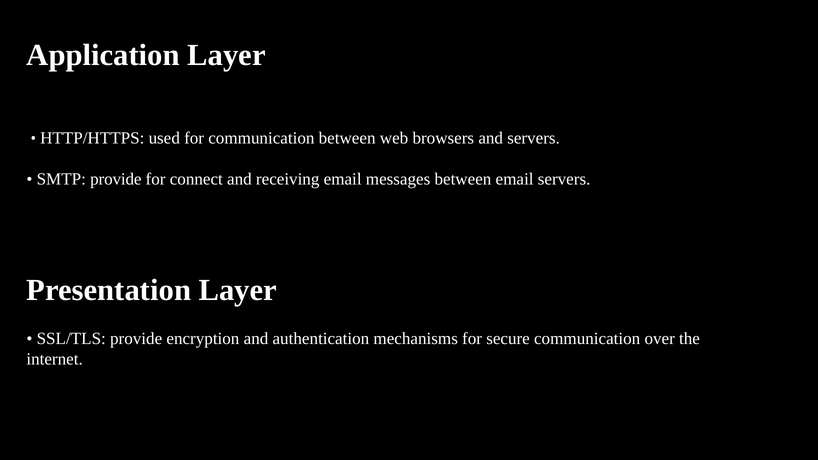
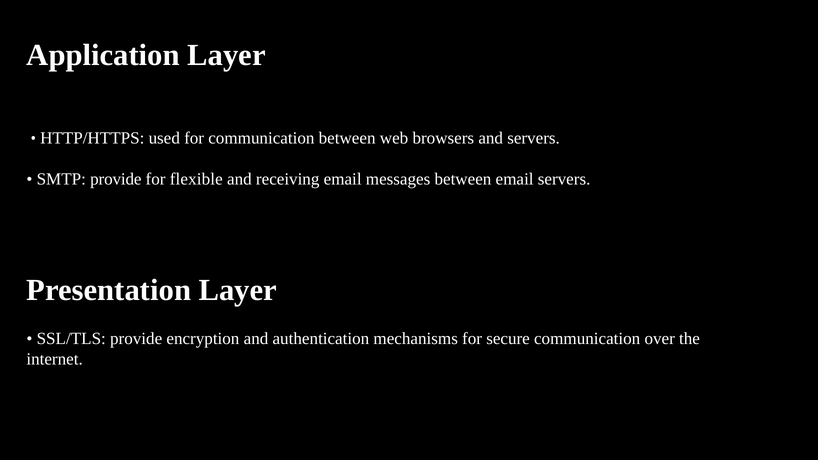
connect: connect -> flexible (196, 179)
